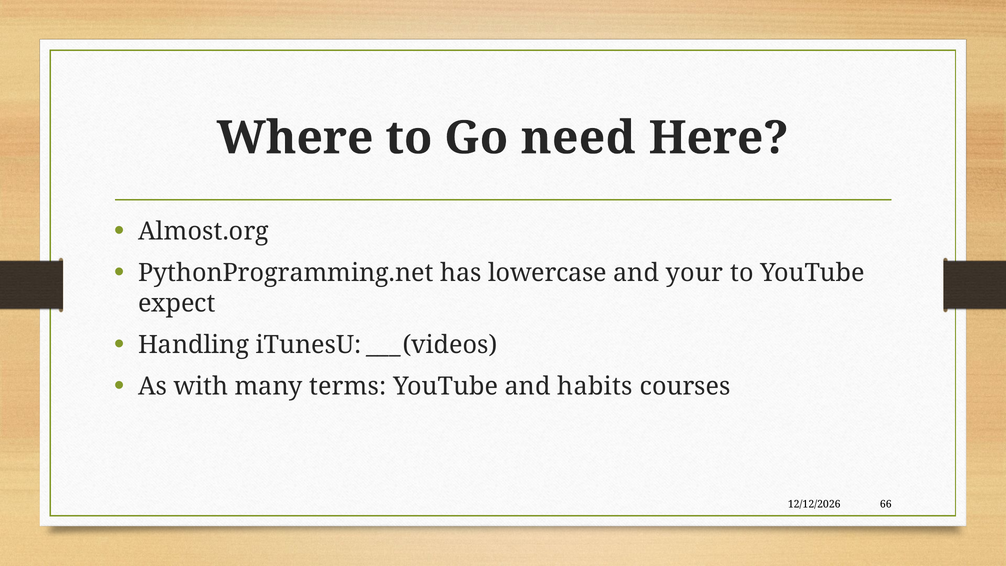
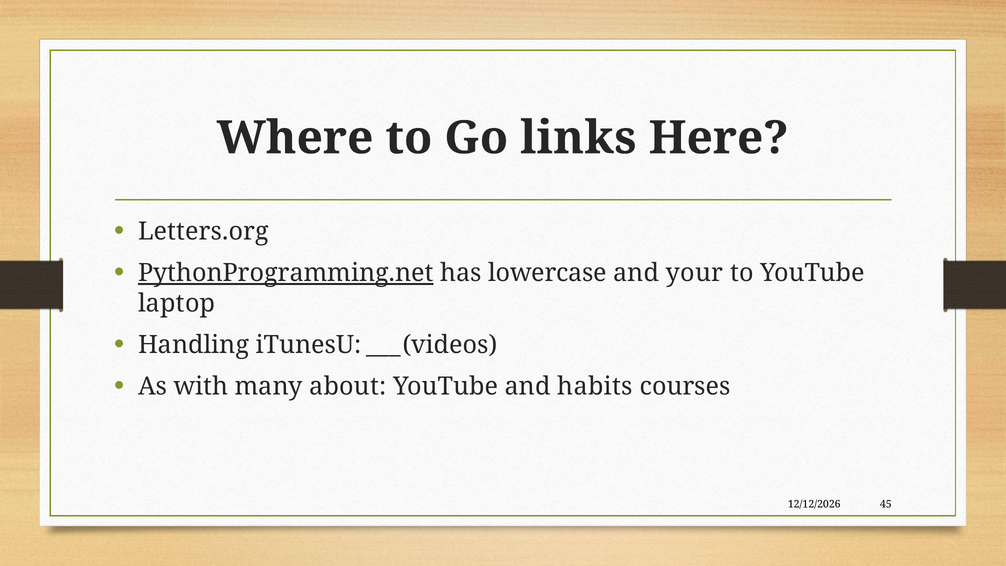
need: need -> links (578, 138)
Almost.org: Almost.org -> Letters.org (203, 232)
PythonProgramming.net underline: none -> present (286, 273)
expect: expect -> laptop (177, 303)
terms: terms -> about (348, 386)
66: 66 -> 45 (886, 504)
